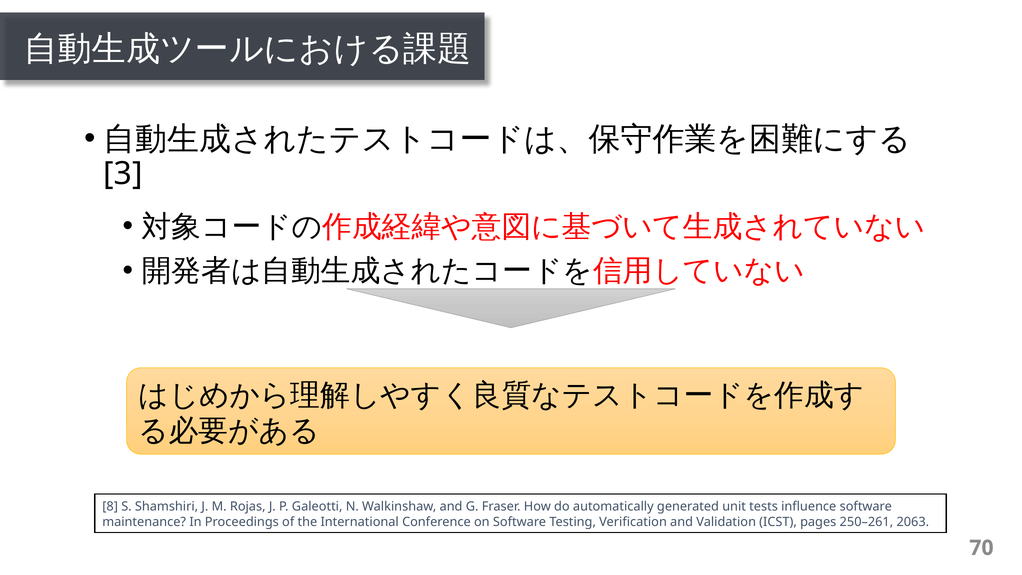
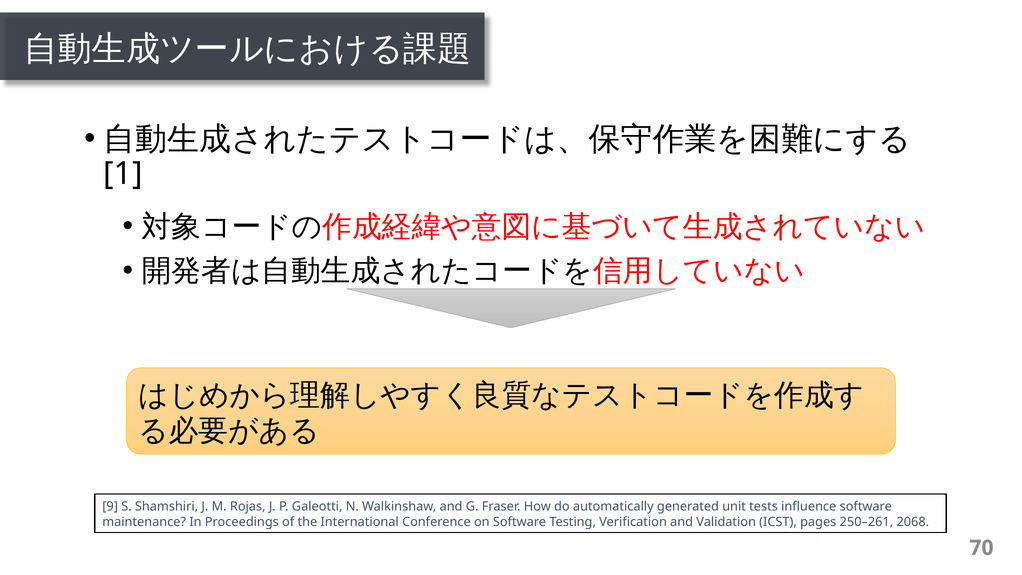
3: 3 -> 1 (123, 174)
8: 8 -> 9 (110, 506)
2063: 2063 -> 2068 (913, 522)
